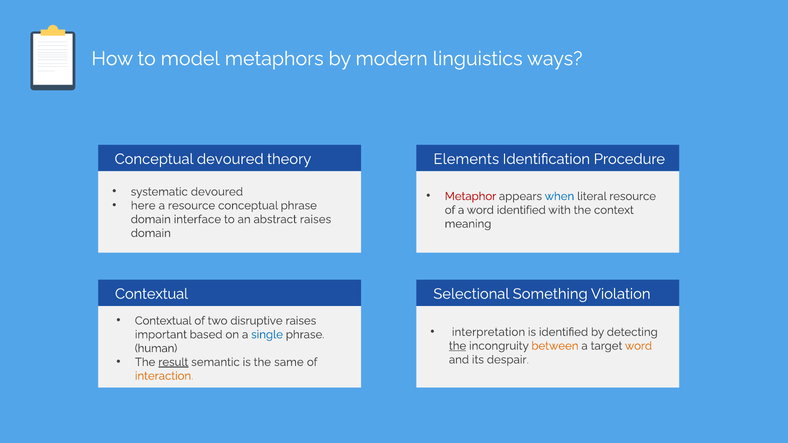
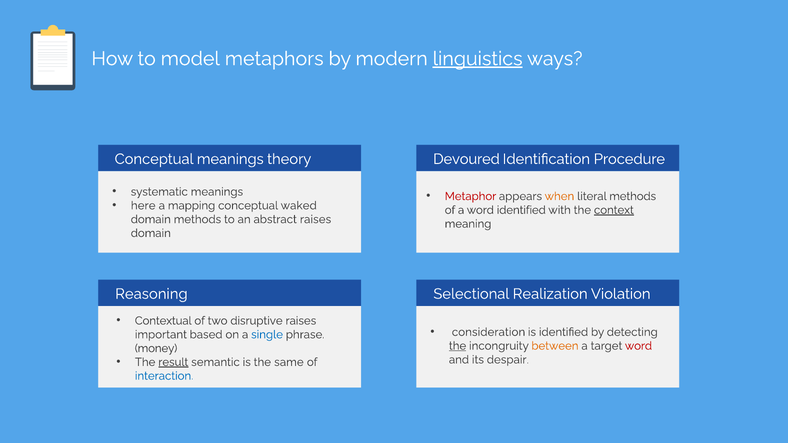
linguistics underline: none -> present (478, 59)
Conceptual devoured: devoured -> meanings (230, 159)
Elements: Elements -> Devoured (466, 159)
systematic devoured: devoured -> meanings (217, 192)
when colour: blue -> orange (559, 196)
literal resource: resource -> methods (633, 196)
a resource: resource -> mapping (192, 206)
conceptual phrase: phrase -> waked (299, 206)
context underline: none -> present (614, 210)
domain interface: interface -> methods (197, 219)
Contextual: Contextual -> Reasoning (151, 294)
Something: Something -> Realization (550, 294)
interpretation: interpretation -> consideration (489, 332)
word colour: orange -> red (638, 346)
human: human -> money (156, 349)
interaction colour: orange -> blue (164, 376)
